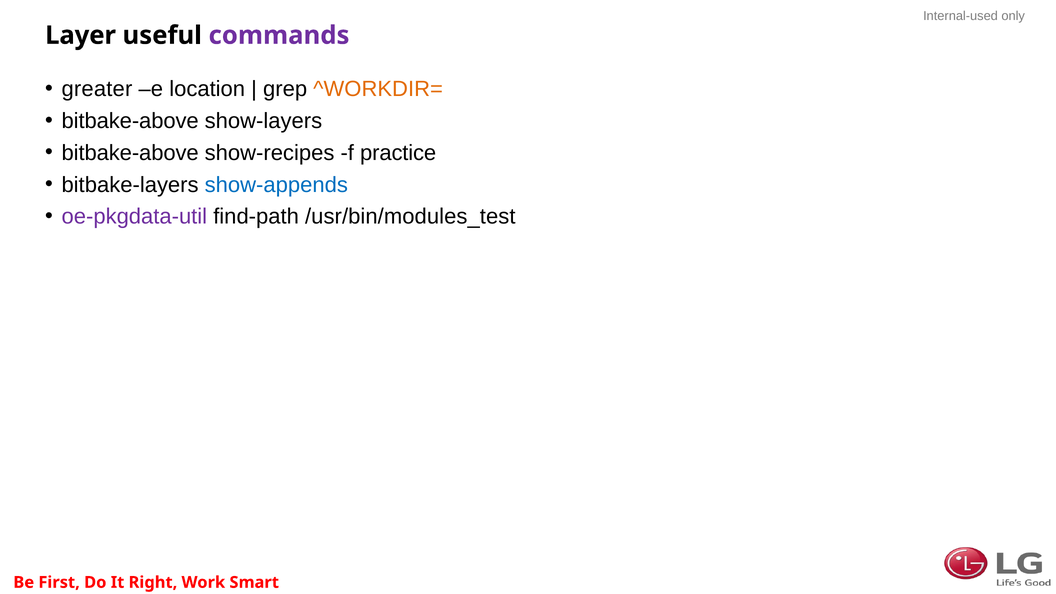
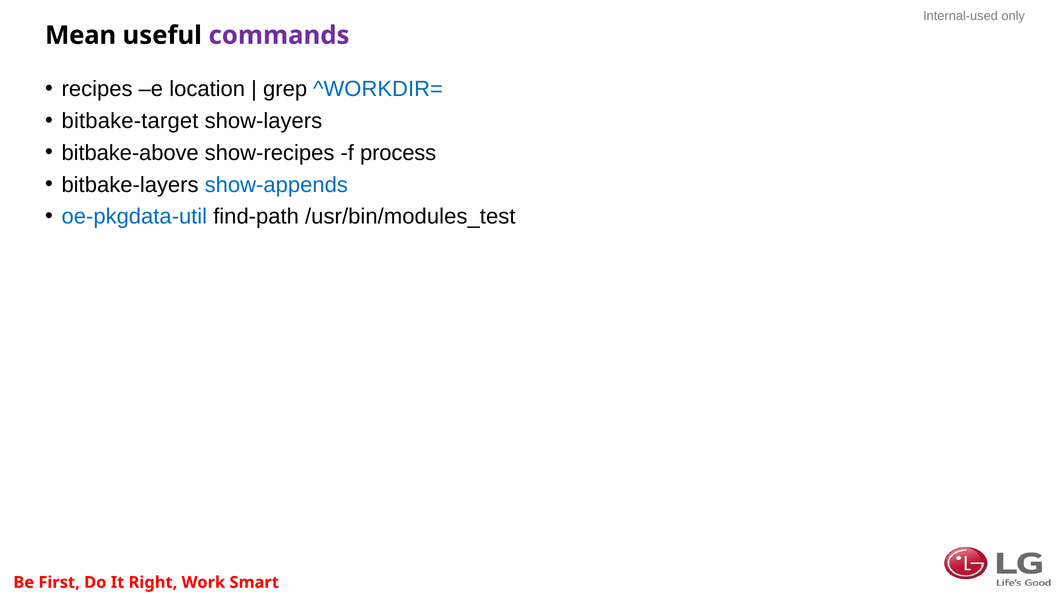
Layer: Layer -> Mean (81, 35)
greater: greater -> recipes (97, 89)
^WORKDIR= colour: orange -> blue (378, 89)
bitbake-above: bitbake-above -> bitbake-target (130, 121)
practice: practice -> process (398, 153)
oe-pkgdata-util colour: purple -> blue (134, 217)
